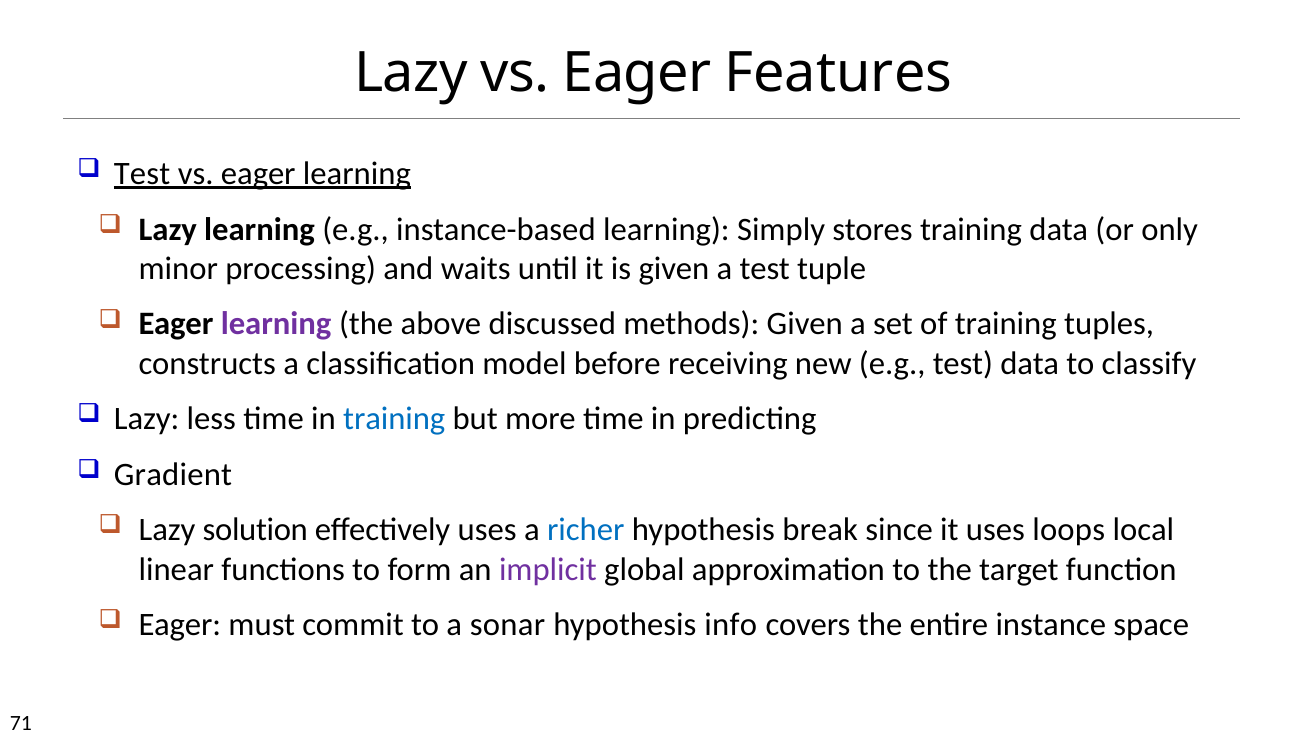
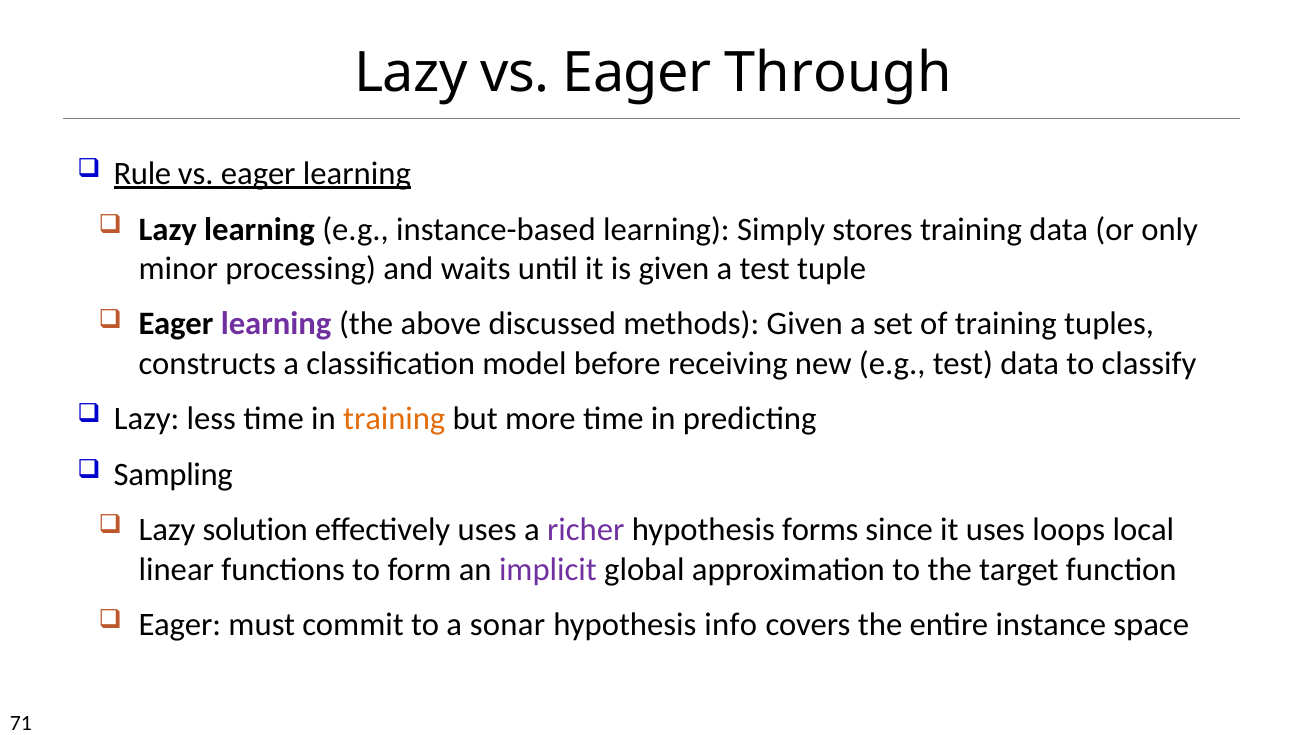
Features: Features -> Through (838, 73)
Test: Test -> Rule (142, 174)
training colour: blue -> orange (394, 419)
Gradient: Gradient -> Sampling (173, 475)
richer colour: blue -> purple (586, 530)
break: break -> forms (820, 530)
